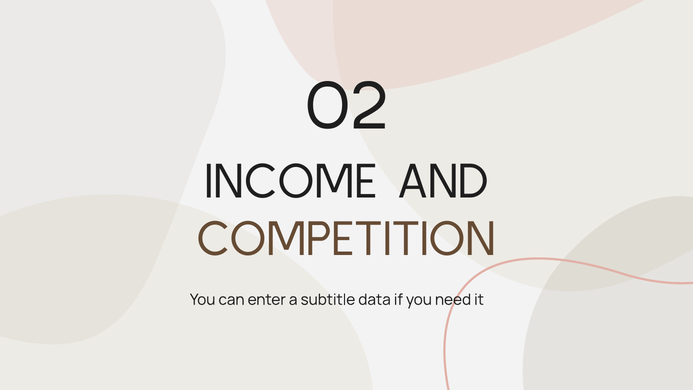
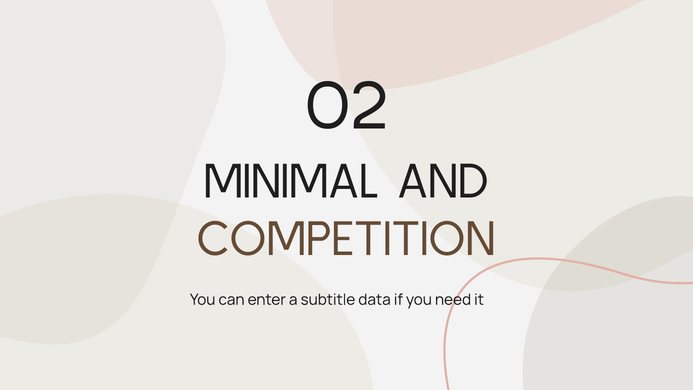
INCOME: INCOME -> MINIMAL (291, 182)
